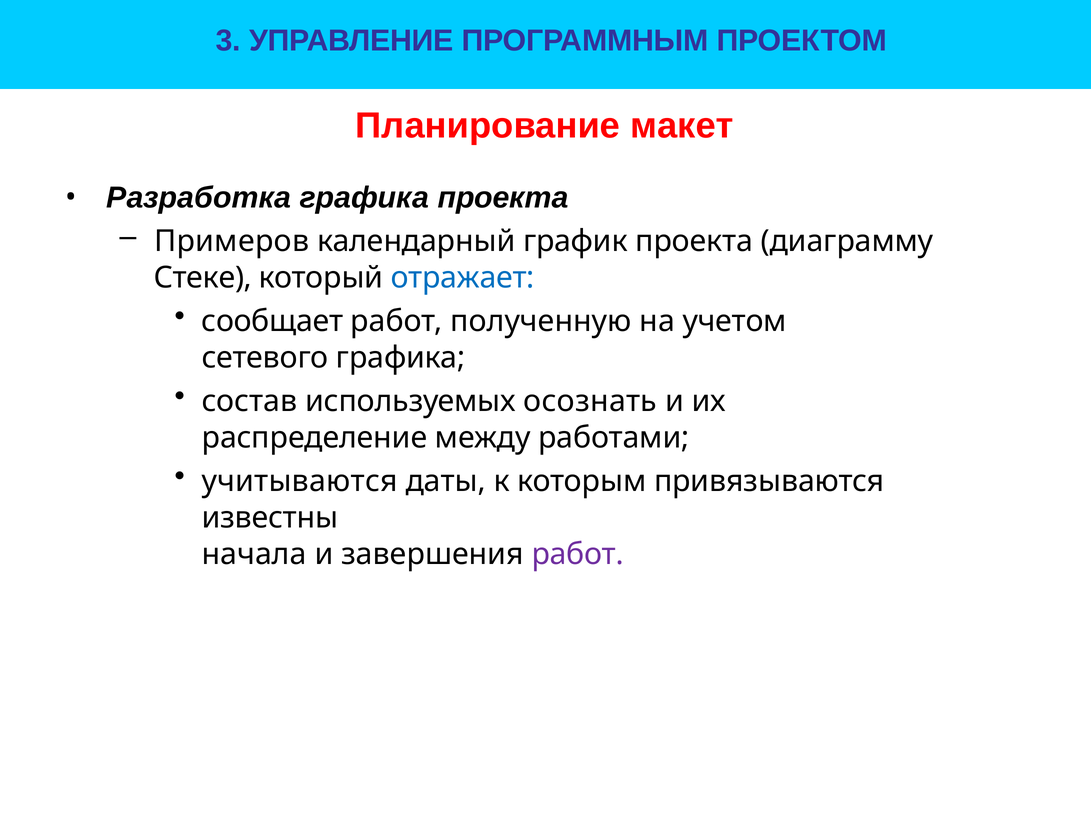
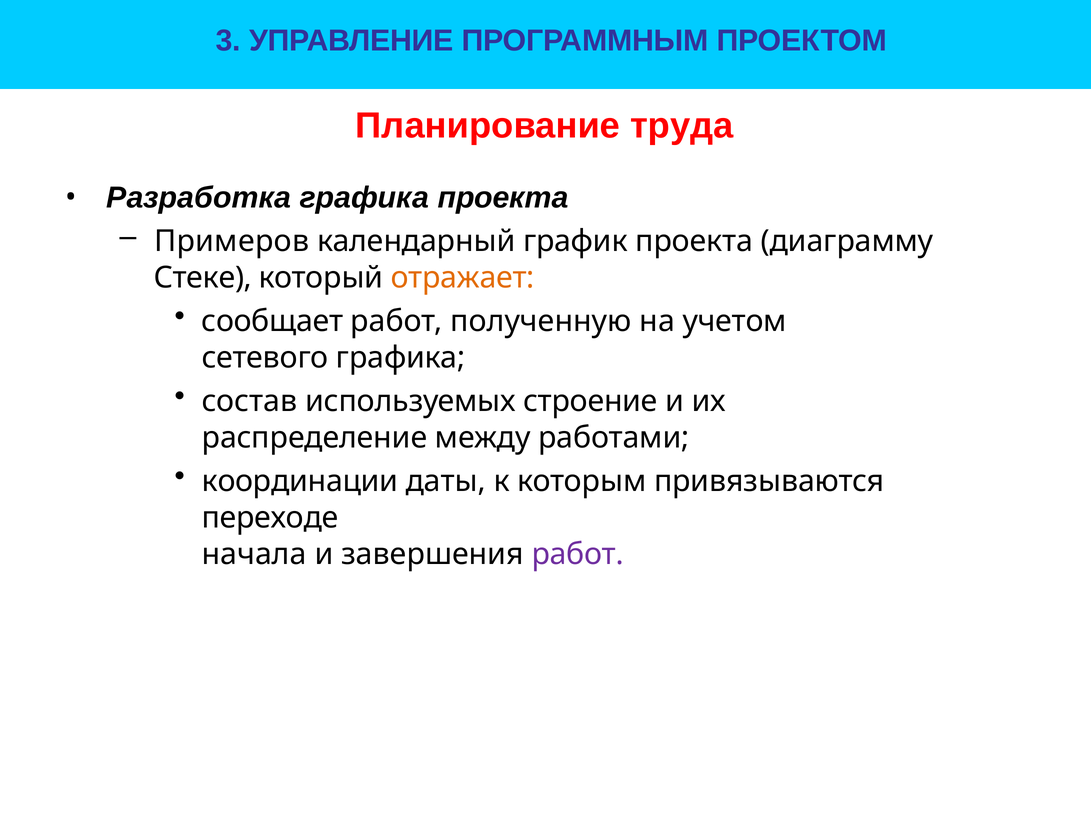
макет: макет -> труда (682, 126)
отражает colour: blue -> orange (463, 278)
осознать: осознать -> строение (590, 401)
учитываются: учитываются -> координации (300, 481)
известны: известны -> переходе (270, 518)
